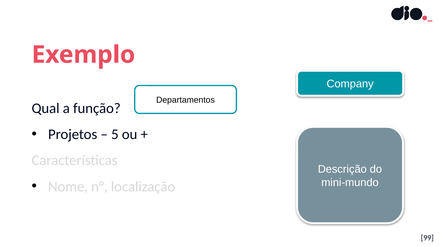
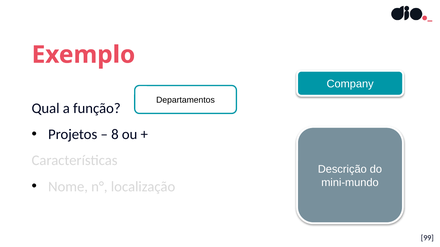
5: 5 -> 8 (115, 135)
